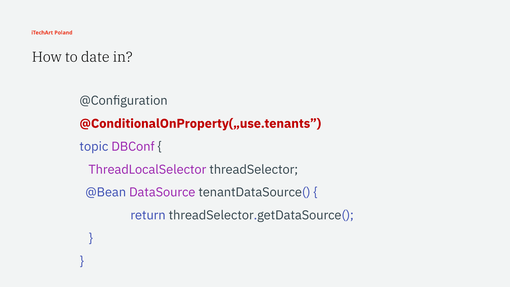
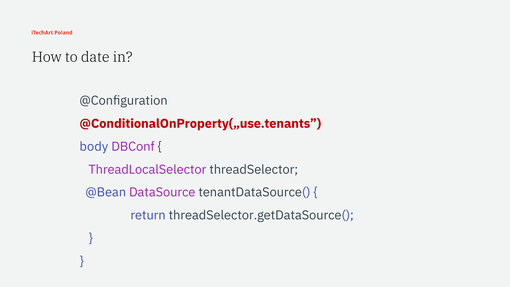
topic: topic -> body (94, 146)
